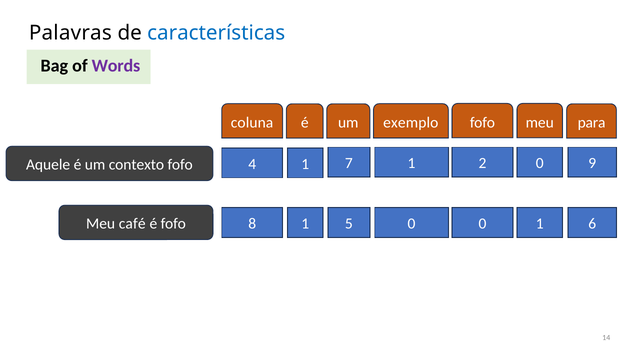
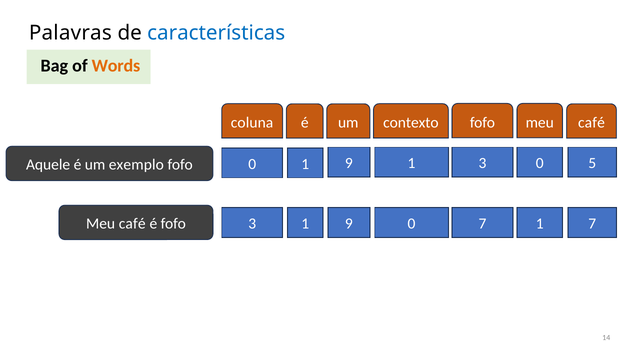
Words colour: purple -> orange (116, 66)
exemplo: exemplo -> contexto (411, 123)
fofo meu para: para -> café (591, 123)
contexto: contexto -> exemplo (136, 165)
fofo 4: 4 -> 0 (252, 164)
7: 7 -> 9 (349, 163)
1 2: 2 -> 3 (482, 163)
9: 9 -> 5 (592, 163)
fofo 8: 8 -> 3 (252, 224)
5: 5 -> 9 (349, 224)
0 0: 0 -> 7 (482, 224)
1 6: 6 -> 7 (592, 224)
